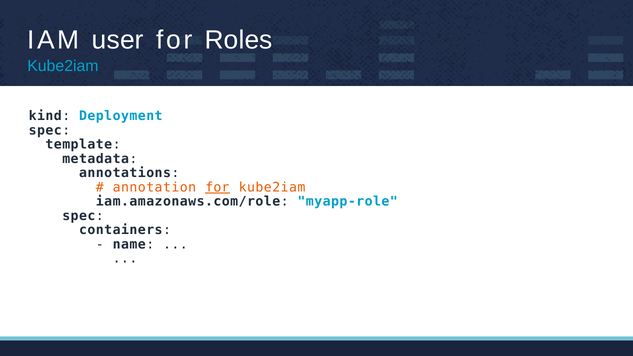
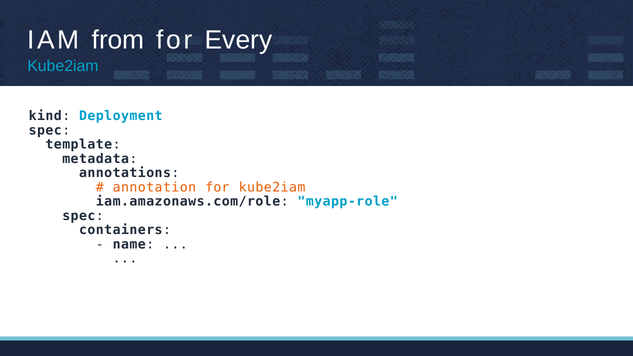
user: user -> from (118, 40)
Roles: Roles -> Every (239, 40)
for underline: present -> none (217, 187)
